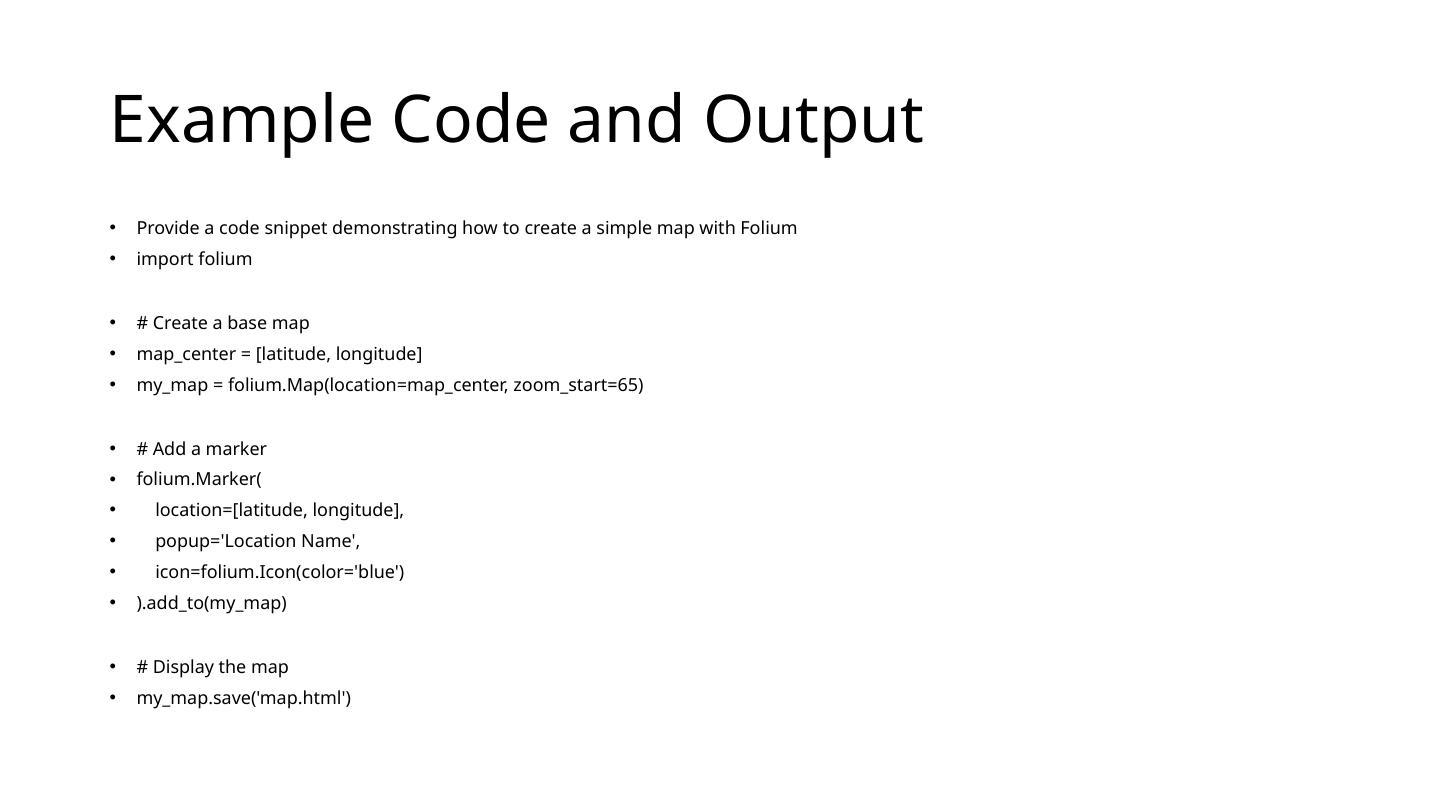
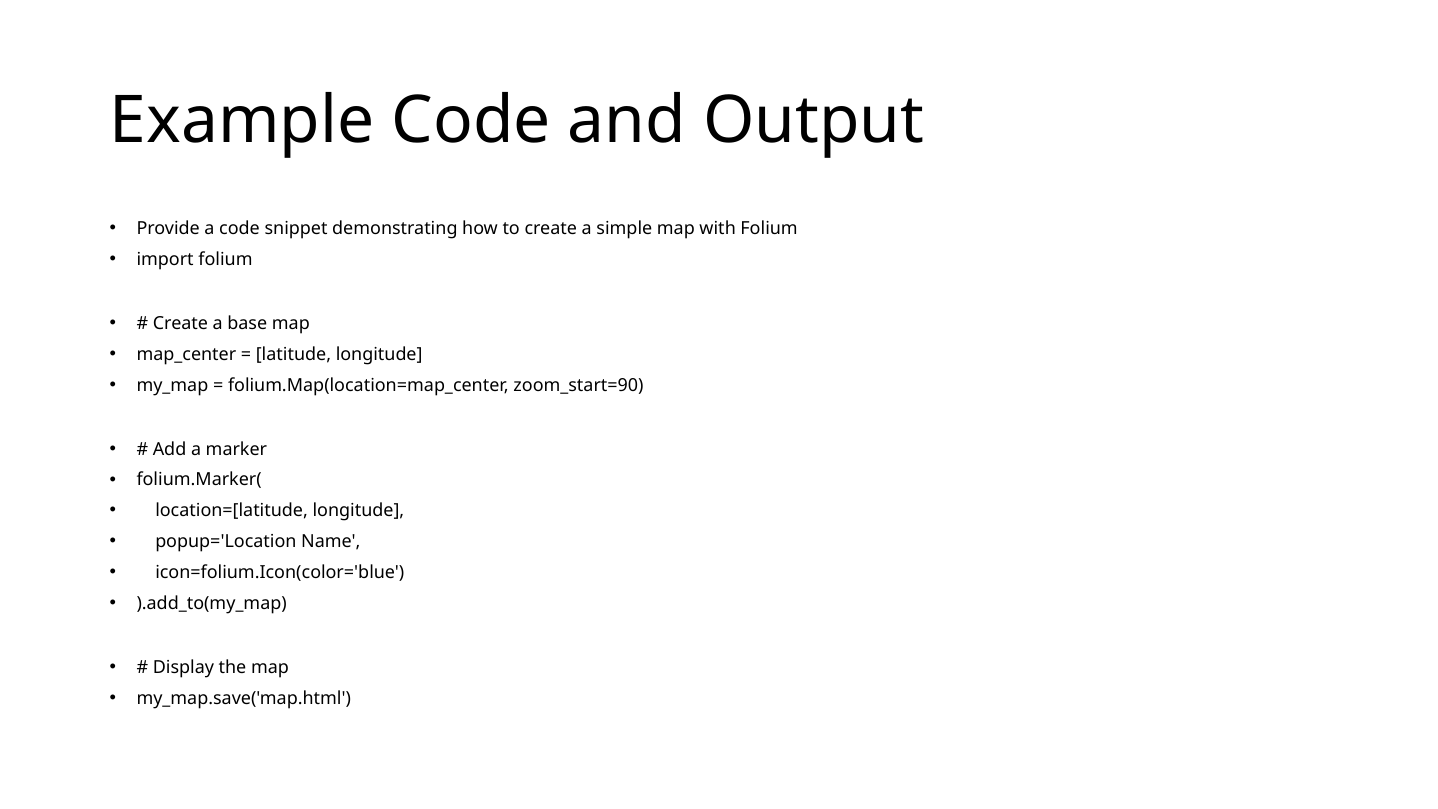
zoom_start=65: zoom_start=65 -> zoom_start=90 (579, 385)
